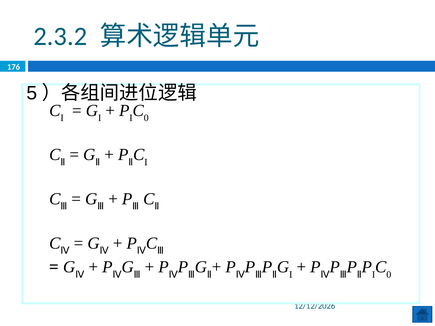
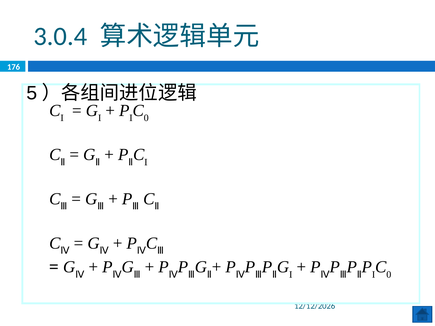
2.3.2: 2.3.2 -> 3.0.4 (60, 36)
